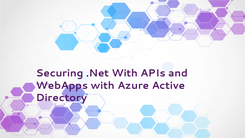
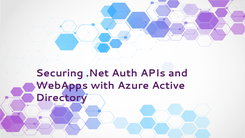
.Net With: With -> Auth (125, 73)
